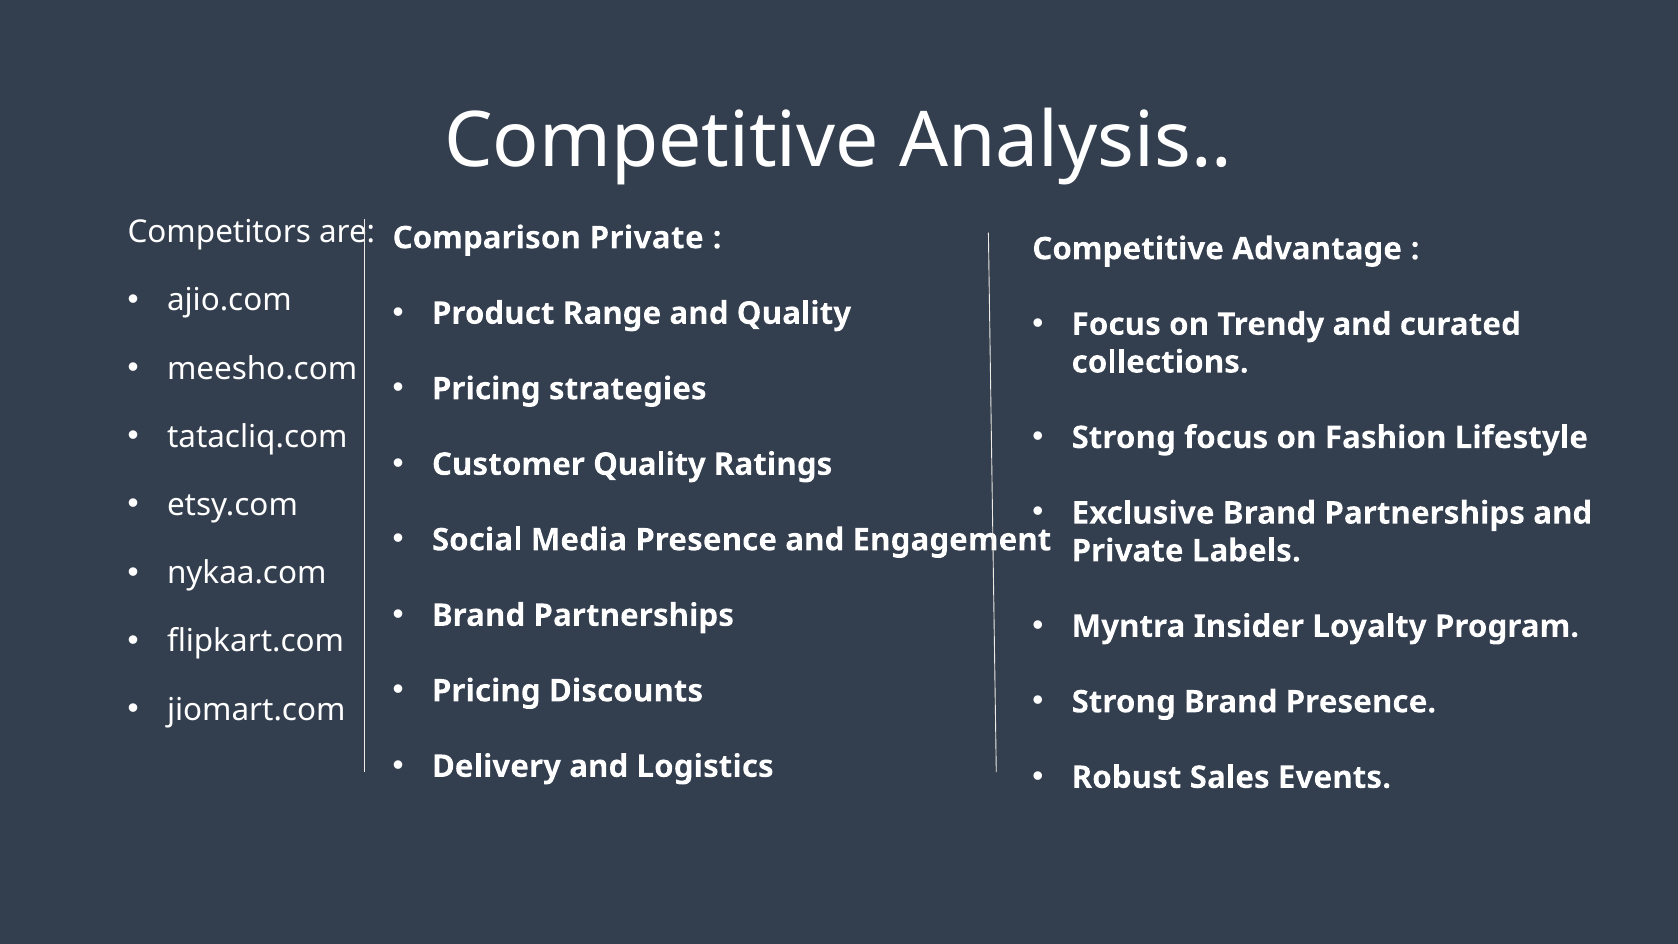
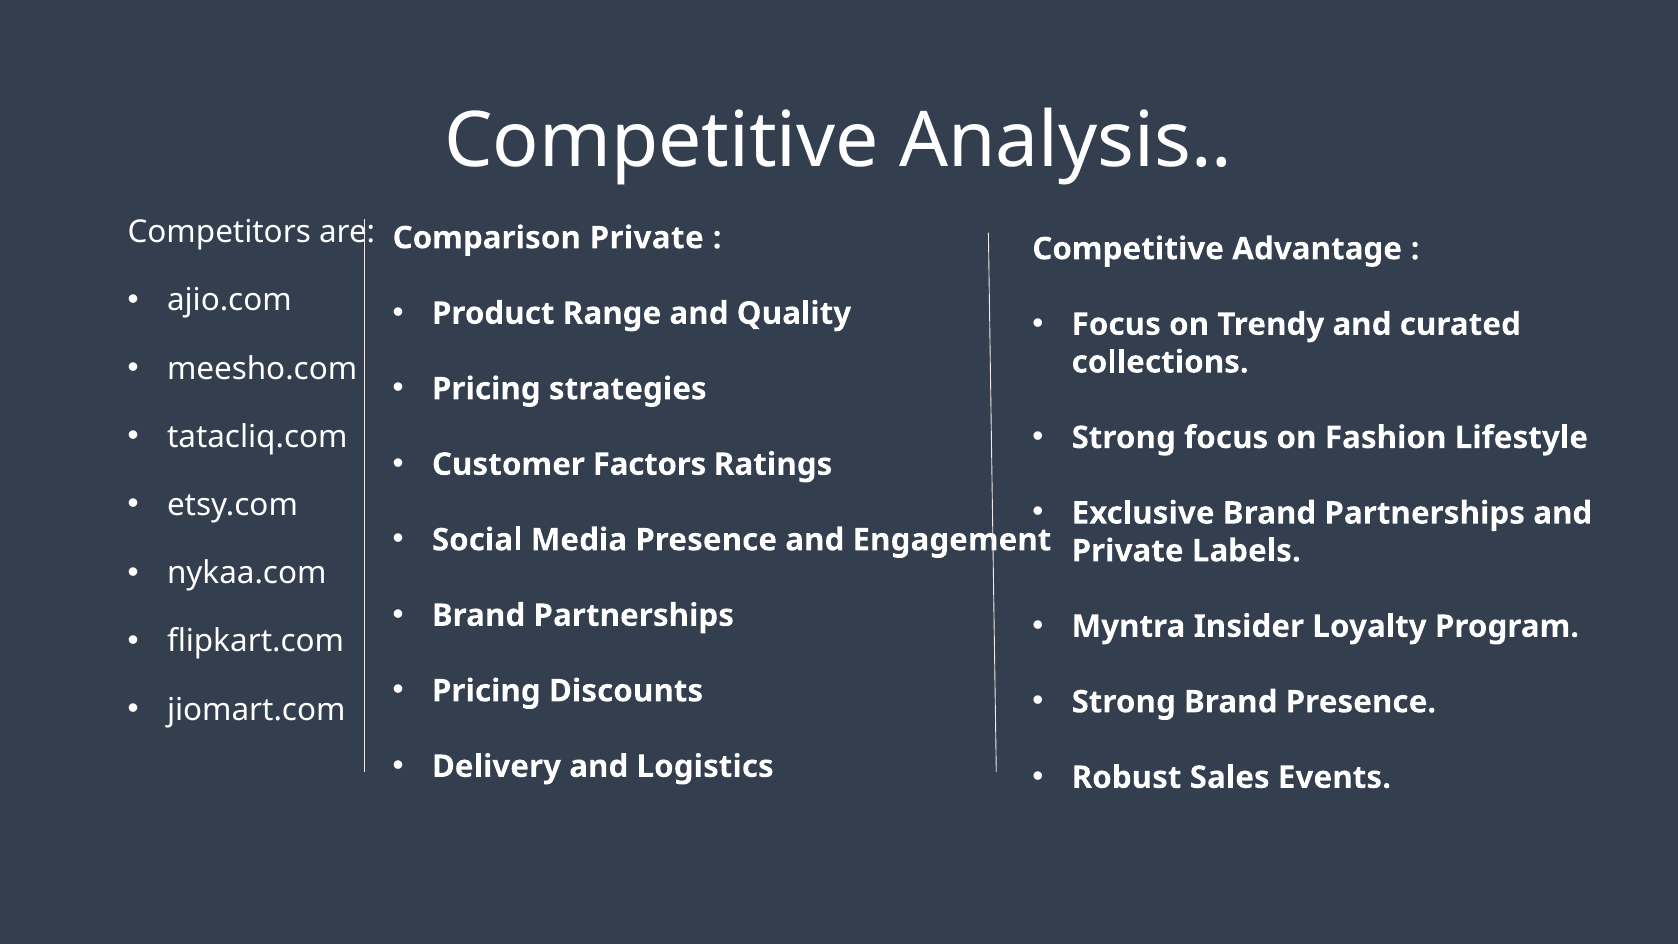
Customer Quality: Quality -> Factors (650, 464)
